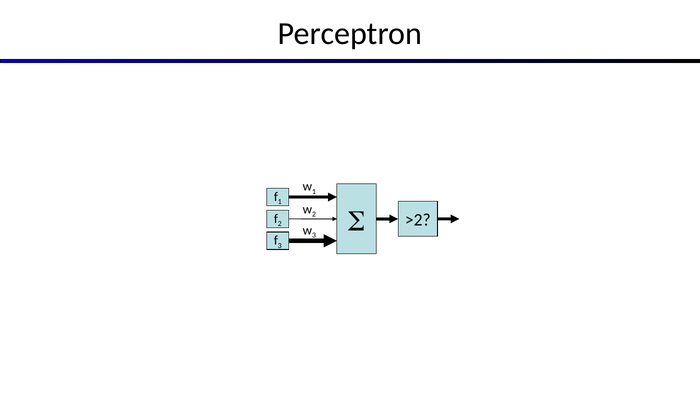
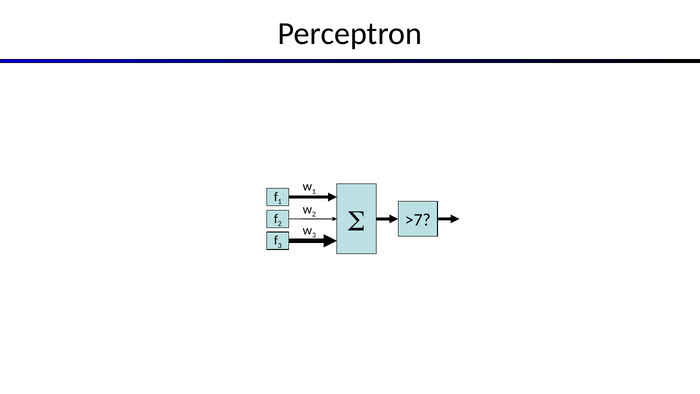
>2: >2 -> >7 (418, 220)
